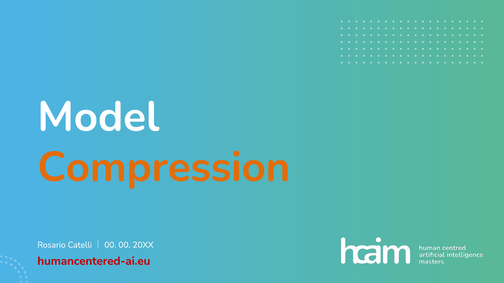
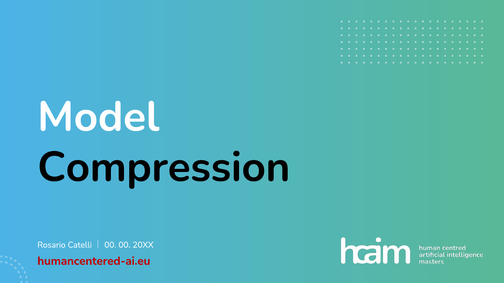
Compression colour: orange -> black (164, 167)
